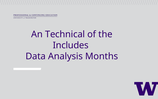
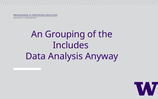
Technical: Technical -> Grouping (65, 34)
Months: Months -> Anyway (102, 56)
